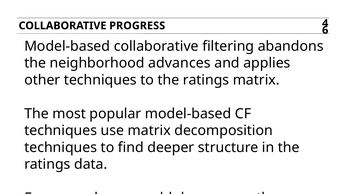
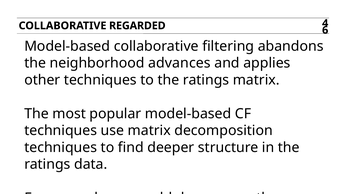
PROGRESS: PROGRESS -> REGARDED (137, 26)
